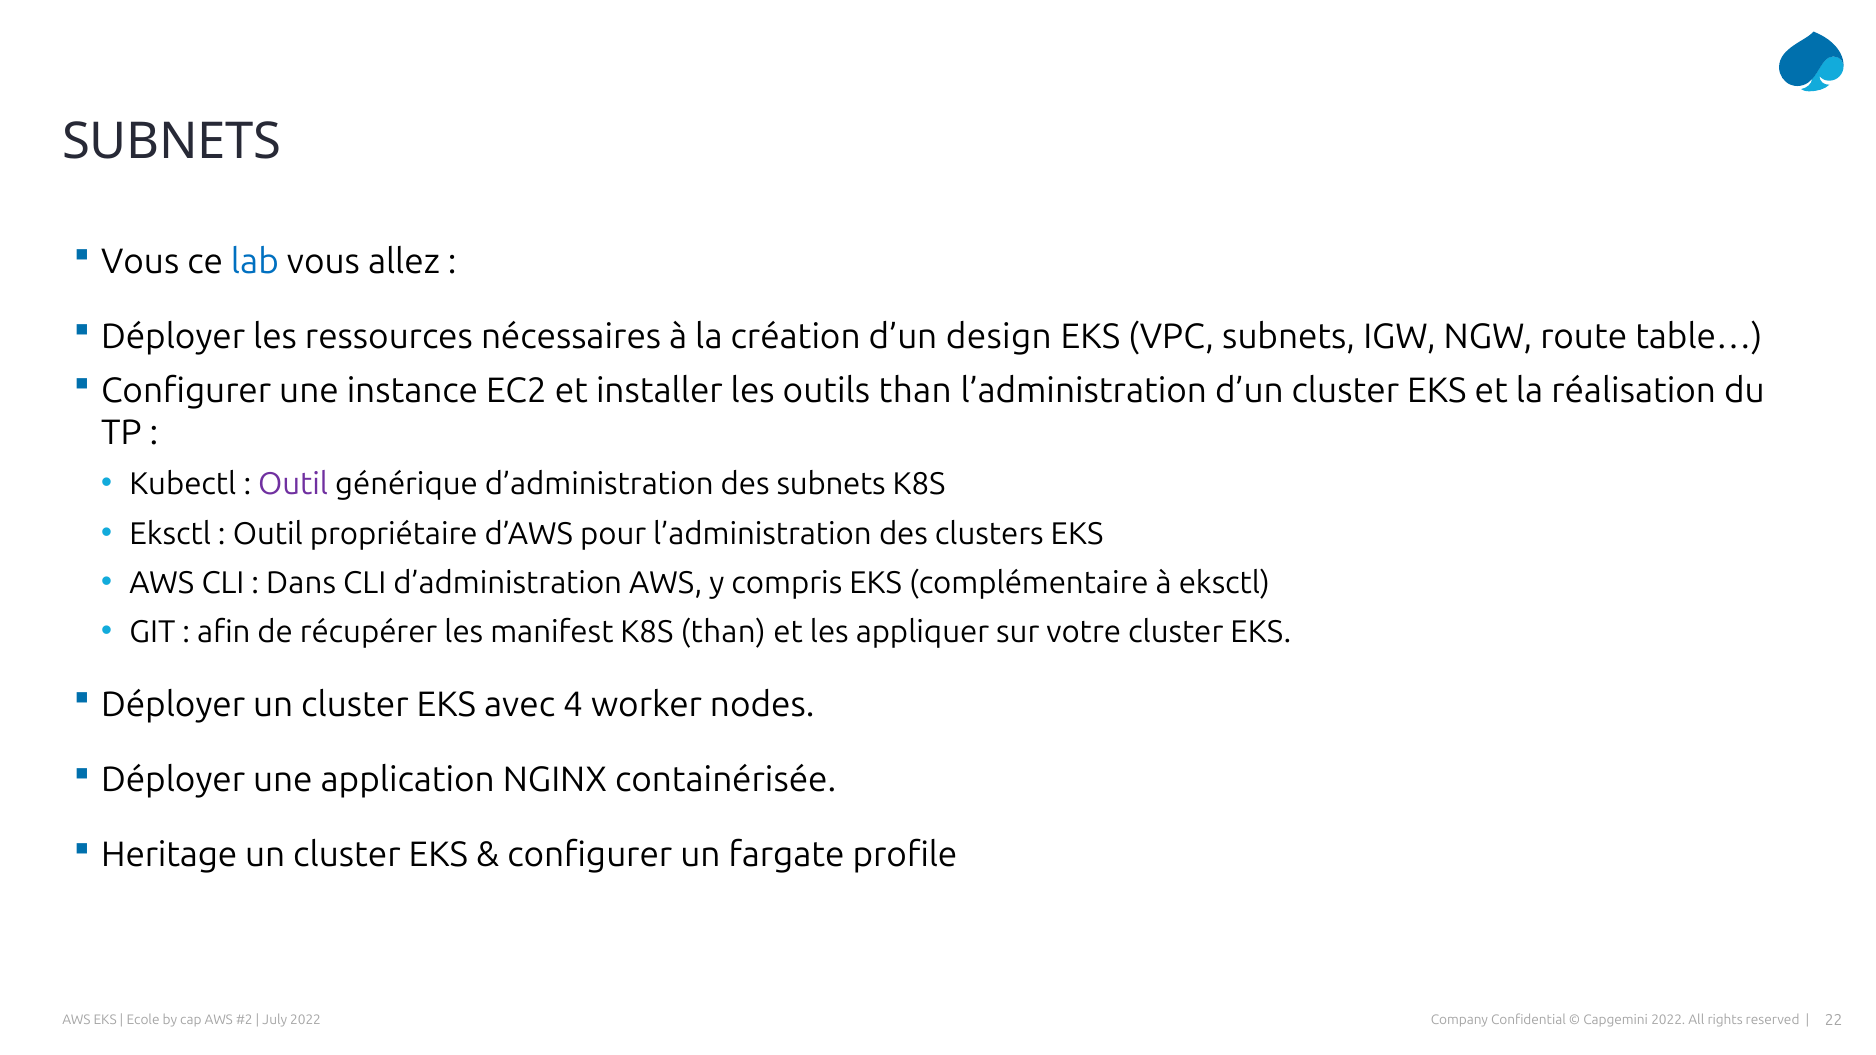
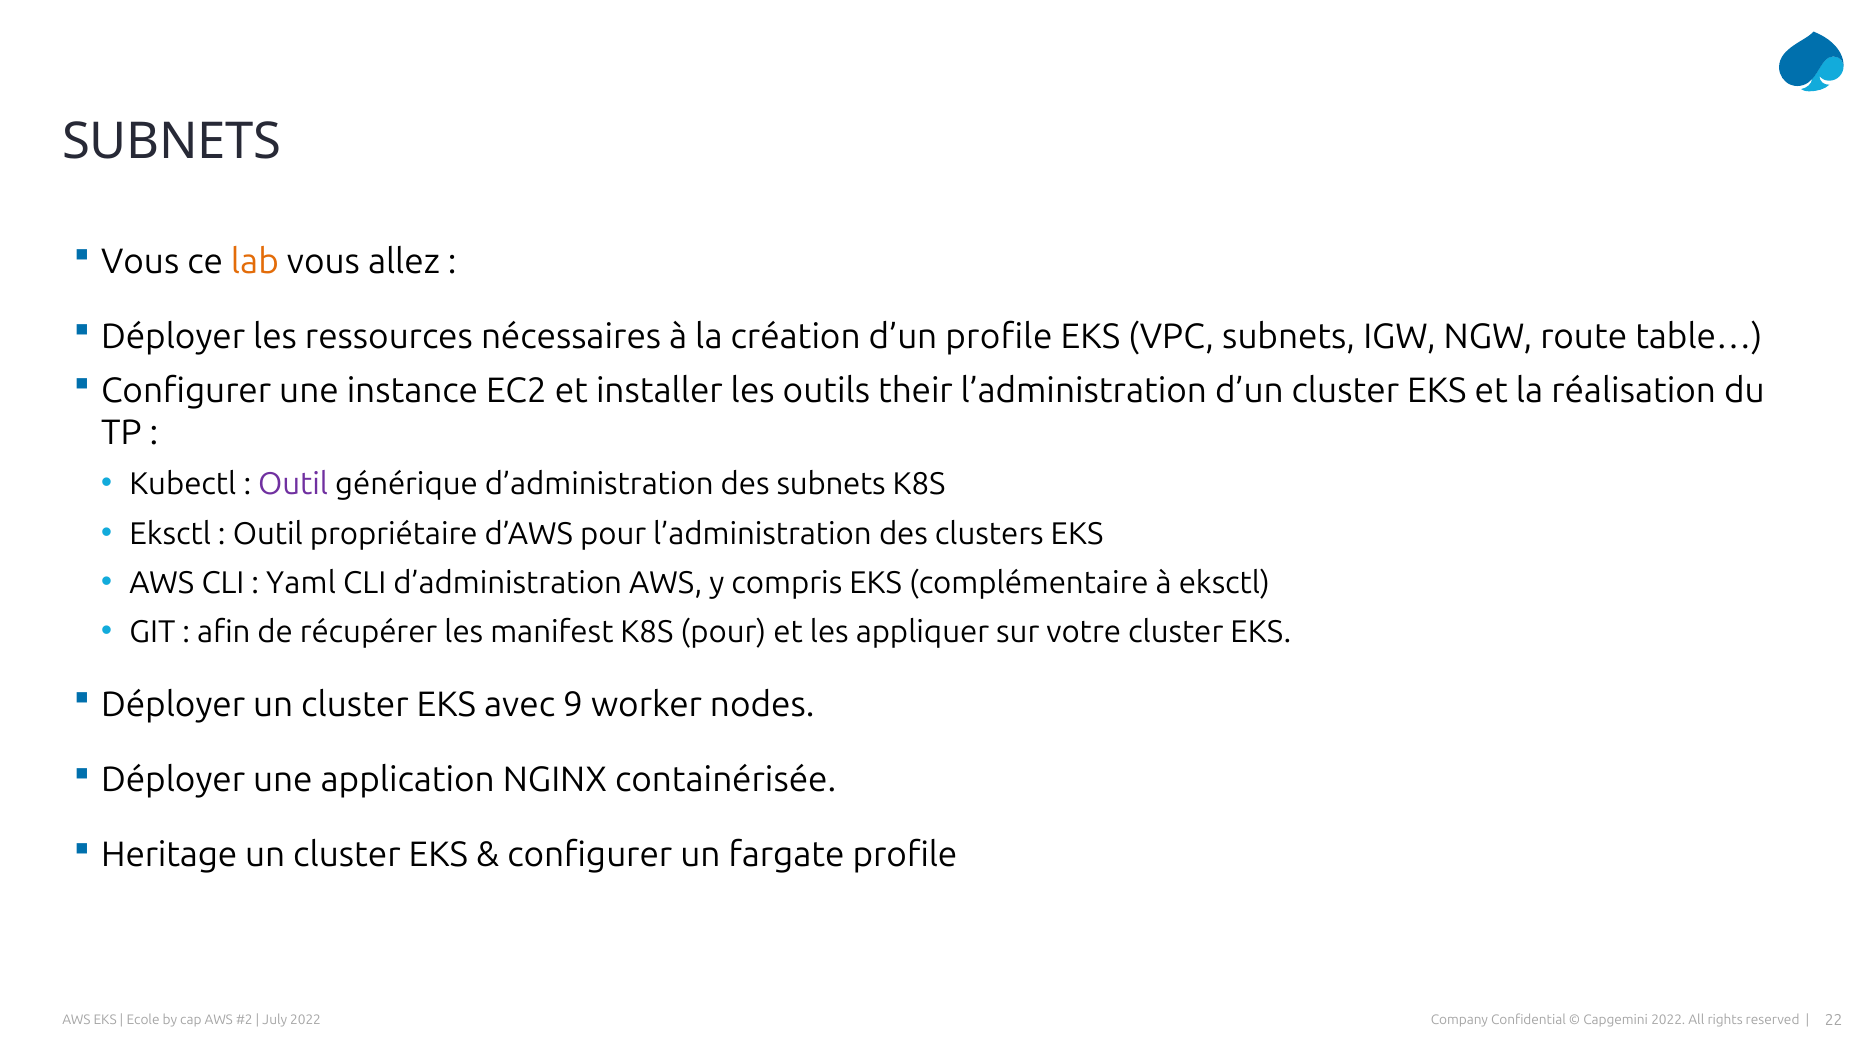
lab colour: blue -> orange (255, 262)
d’un design: design -> profile (999, 337)
outils than: than -> their (915, 391)
Dans: Dans -> Yaml (301, 583)
K8S than: than -> pour (723, 632)
4: 4 -> 9 (573, 705)
